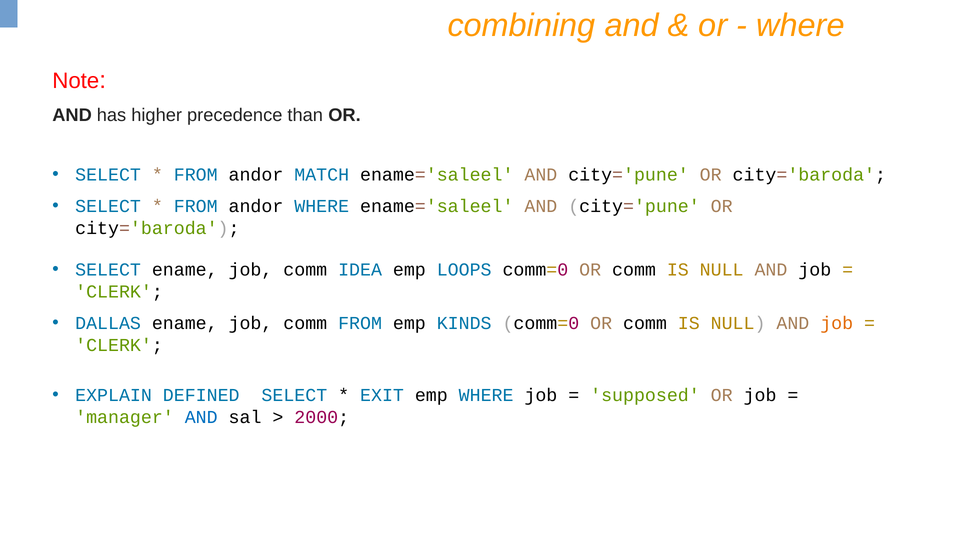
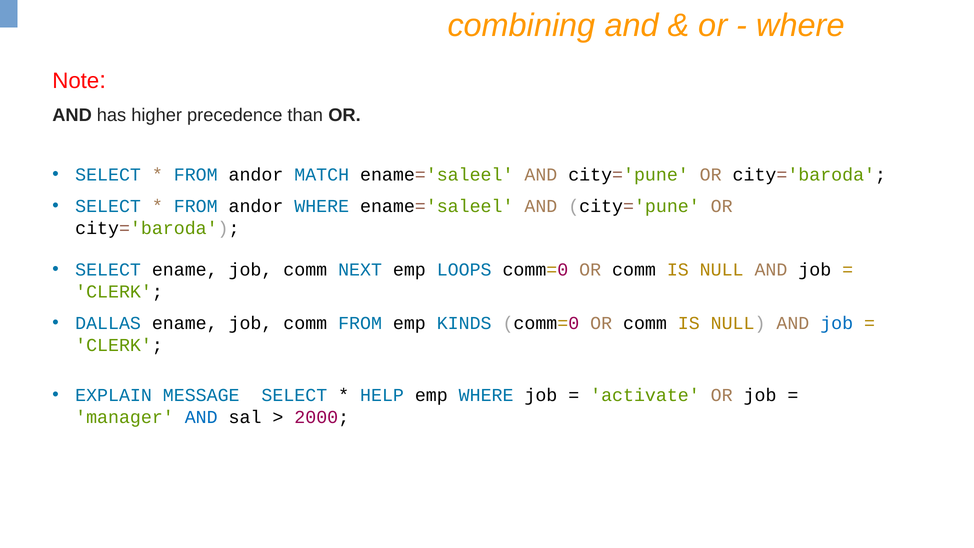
IDEA: IDEA -> NEXT (360, 270)
job colour: orange -> blue (837, 323)
DEFINED: DEFINED -> MESSAGE (201, 395)
EXIT: EXIT -> HELP (382, 395)
supposed: supposed -> activate (645, 395)
